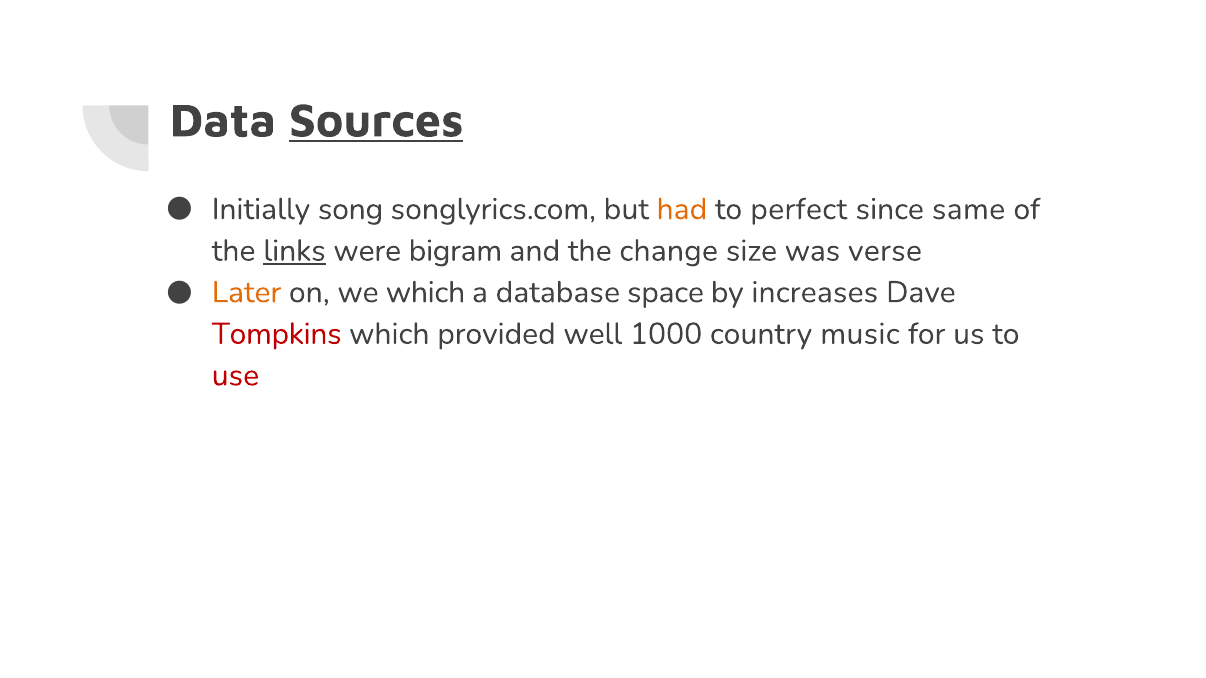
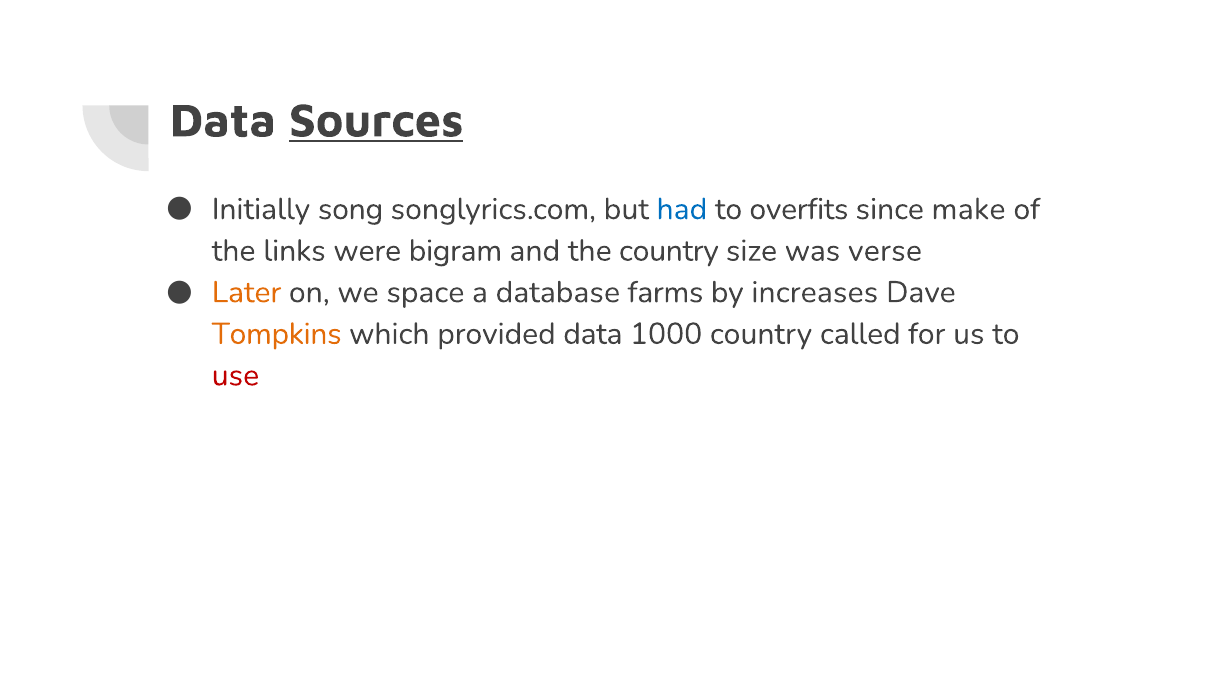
had colour: orange -> blue (682, 209)
perfect: perfect -> overfits (799, 209)
same: same -> make (969, 209)
links underline: present -> none (294, 251)
the change: change -> country (669, 251)
we which: which -> space (425, 292)
space: space -> farms (665, 292)
Tompkins colour: red -> orange (277, 334)
provided well: well -> data (593, 334)
music: music -> called (860, 334)
